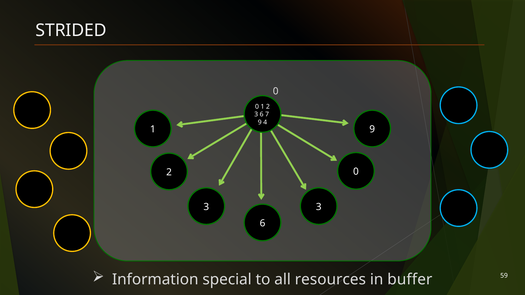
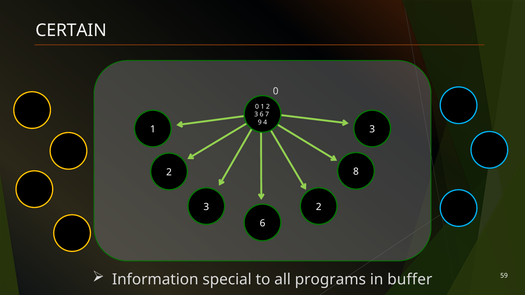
STRIDED: STRIDED -> CERTAIN (71, 30)
1 9: 9 -> 3 (372, 129)
2 0: 0 -> 8 (356, 172)
3 3: 3 -> 2 (319, 207)
resources: resources -> programs (330, 280)
